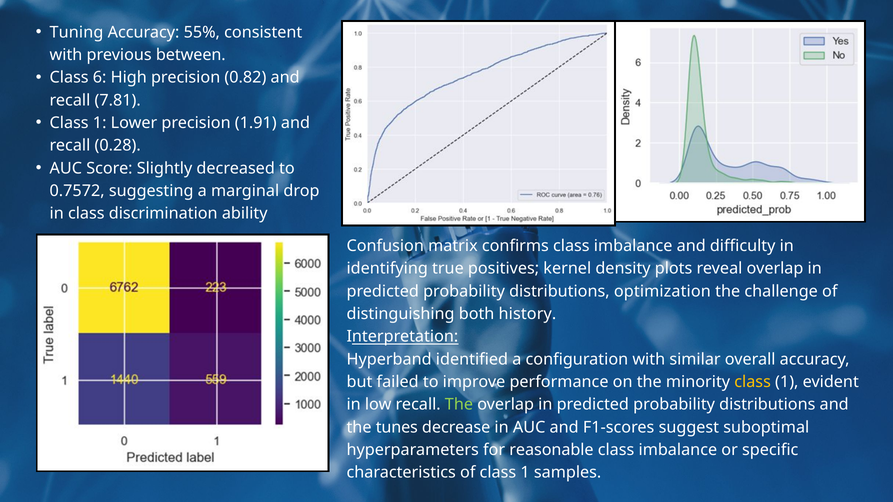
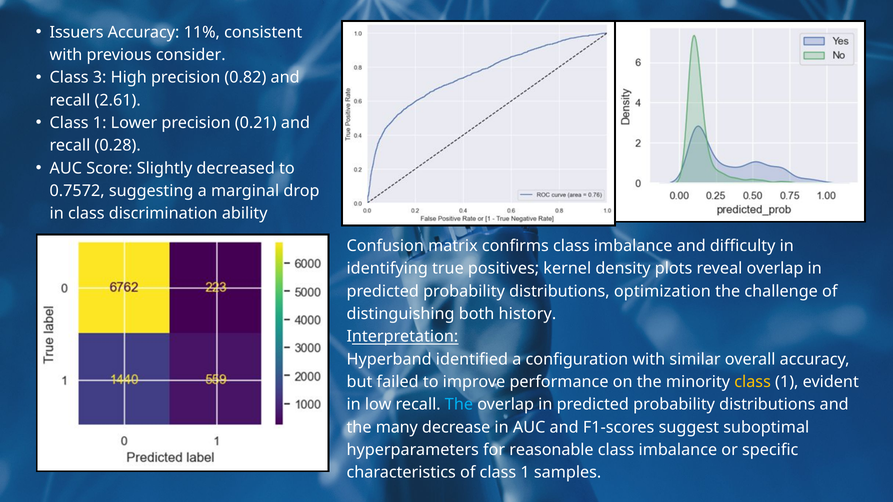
Tuning: Tuning -> Issuers (77, 32)
55%: 55% -> 11% (202, 32)
between: between -> consider (191, 55)
6: 6 -> 3 (100, 78)
7.81: 7.81 -> 2.61 (118, 100)
1.91: 1.91 -> 0.21 (256, 123)
The colour: light green -> light blue (459, 405)
tunes: tunes -> many (397, 428)
